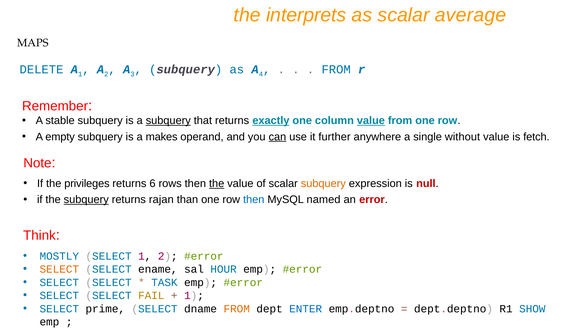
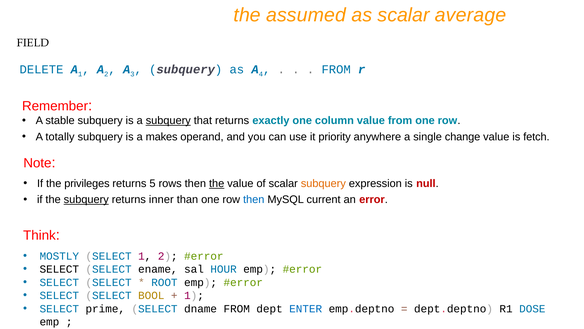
interprets: interprets -> assumed (306, 15)
MAPS: MAPS -> FIELD (33, 43)
exactly underline: present -> none (271, 120)
value underline: present -> none (371, 120)
empty: empty -> totally (60, 137)
can underline: present -> none (277, 137)
further: further -> priority (335, 137)
without: without -> change (463, 137)
6: 6 -> 5 (153, 183)
rajan: rajan -> inner (161, 199)
named: named -> current (324, 199)
SELECT colour: orange -> black (59, 269)
TASK: TASK -> ROOT (164, 282)
FAIL: FAIL -> BOOL (151, 295)
FROM colour: orange -> black (237, 308)
SHOW: SHOW -> DOSE (532, 308)
